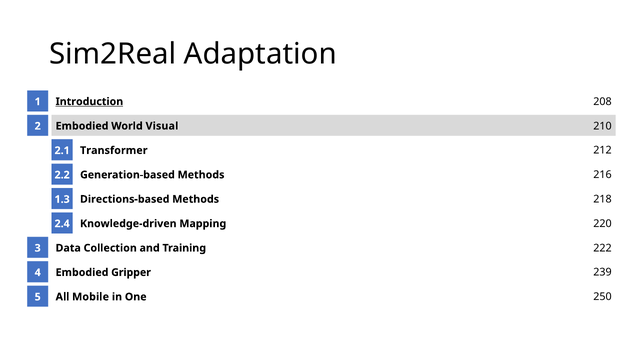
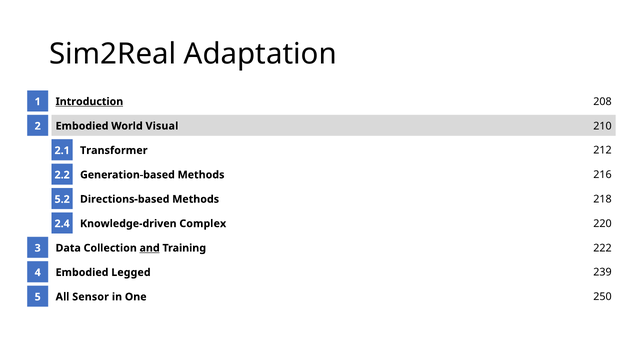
1.3: 1.3 -> 5.2 (62, 200)
Mapping: Mapping -> Complex (203, 224)
and underline: none -> present (150, 248)
Gripper: Gripper -> Legged (131, 273)
Mobile: Mobile -> Sensor (91, 297)
